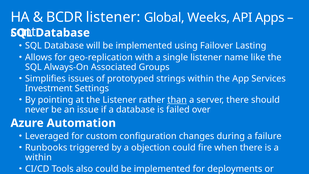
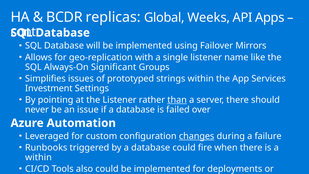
BCDR listener: listener -> replicas (113, 17)
Lasting: Lasting -> Mirrors (251, 46)
Associated: Associated -> Significant (114, 67)
changes underline: none -> present (197, 136)
by a objection: objection -> database (151, 147)
